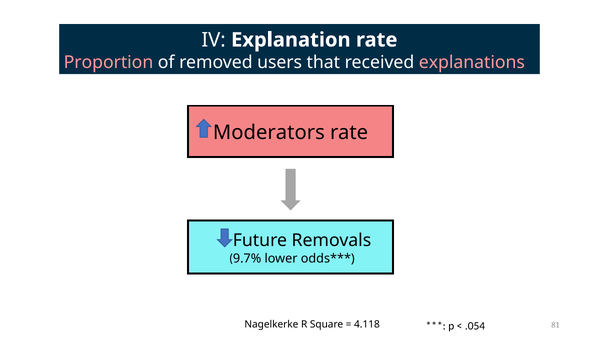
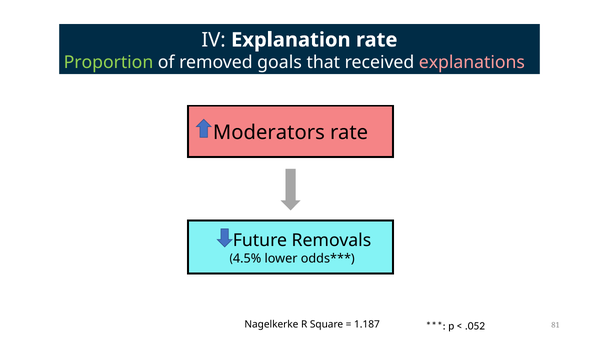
Proportion colour: pink -> light green (108, 62)
users: users -> goals (280, 62)
9.7%: 9.7% -> 4.5% (247, 258)
.054: .054 -> .052 (475, 326)
4.118: 4.118 -> 1.187 (367, 324)
